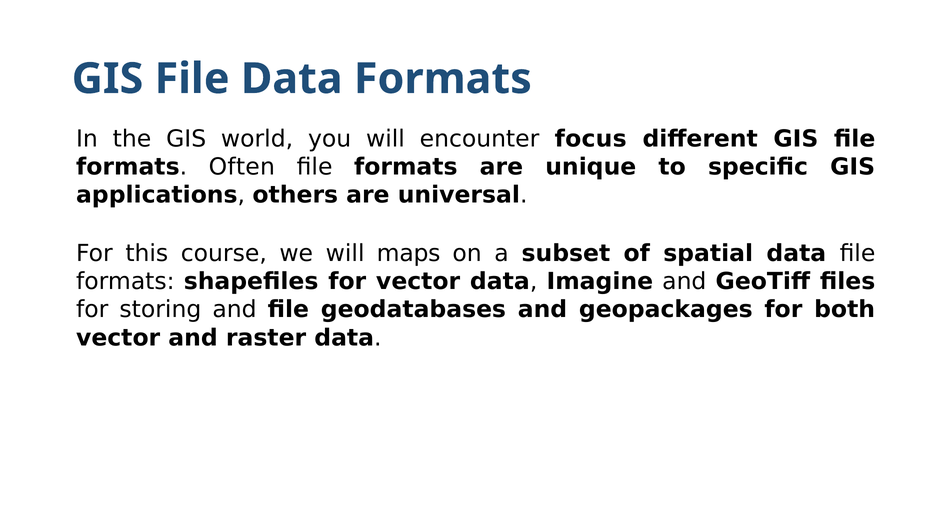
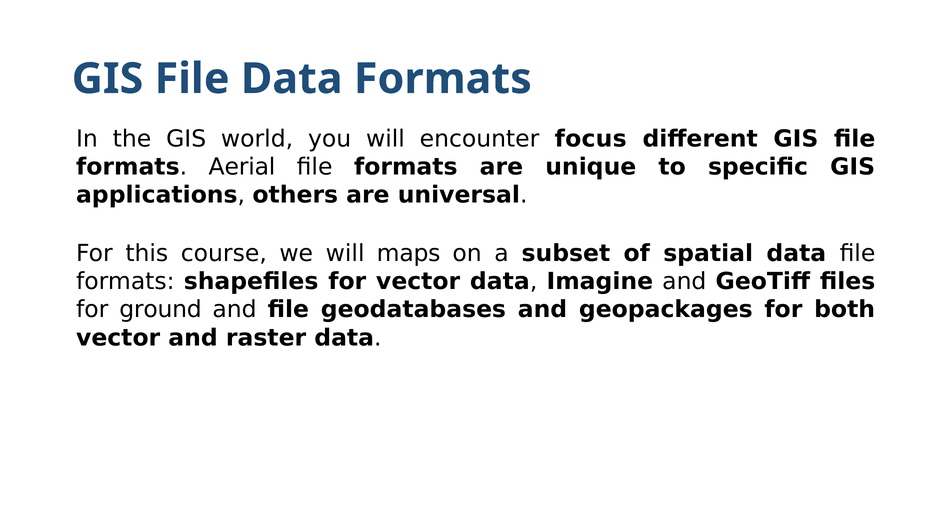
Often: Often -> Aerial (242, 167)
storing: storing -> ground (161, 310)
